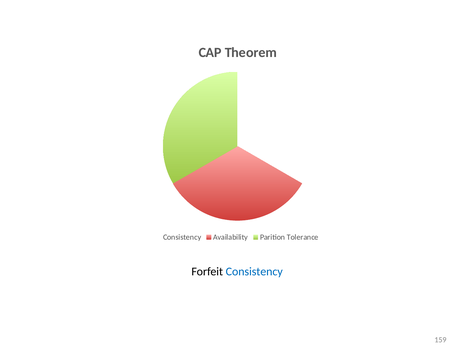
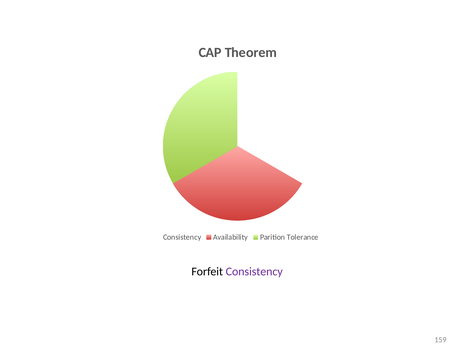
Consistency colour: blue -> purple (254, 272)
